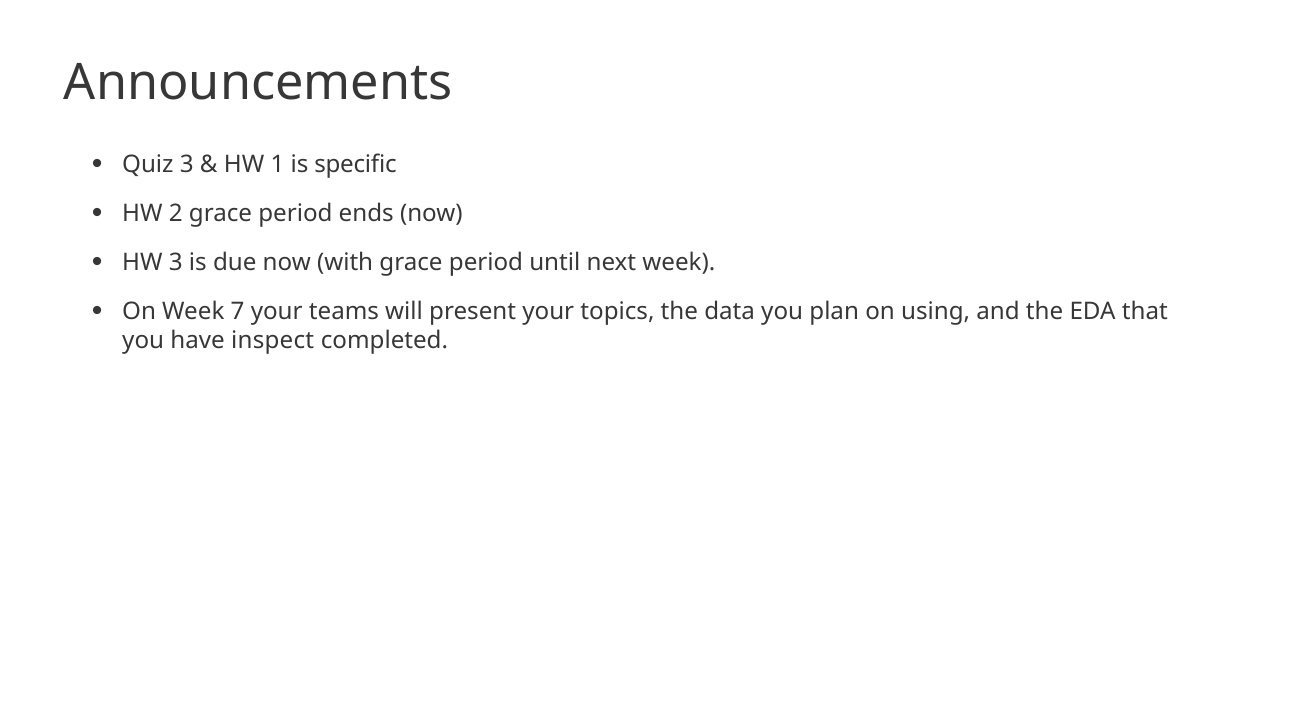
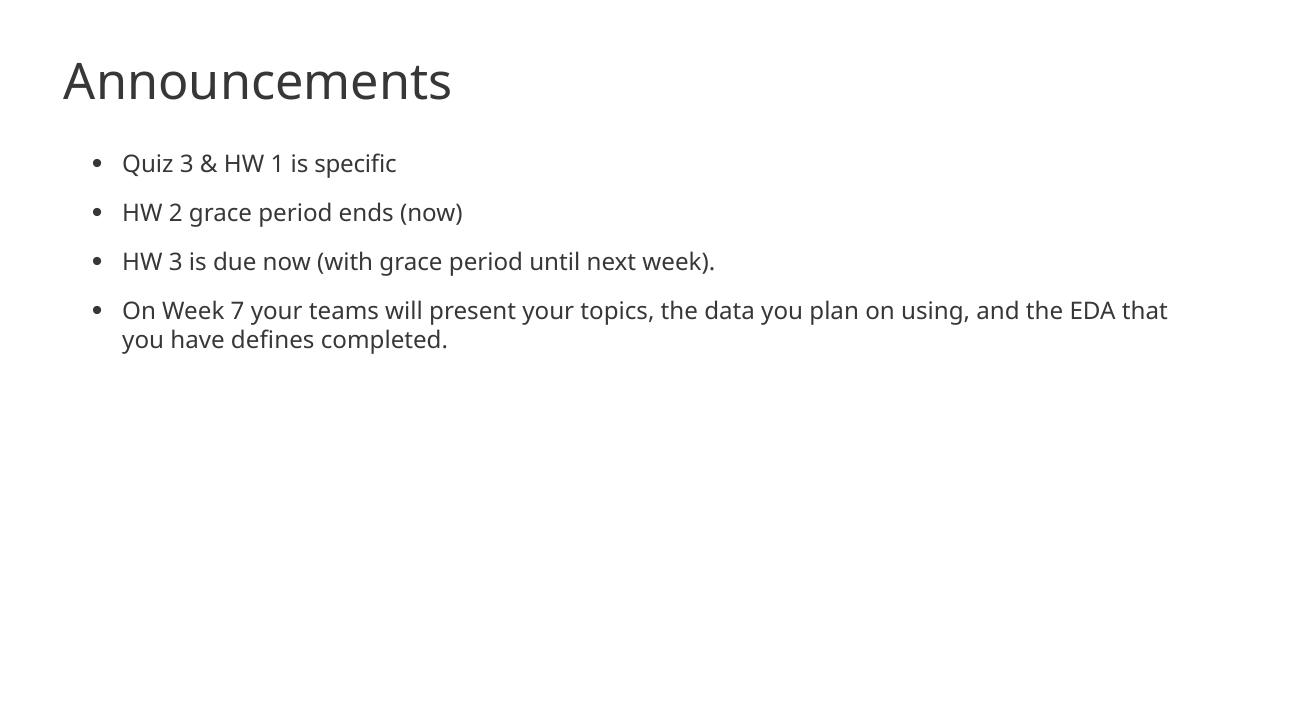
inspect: inspect -> defines (273, 341)
